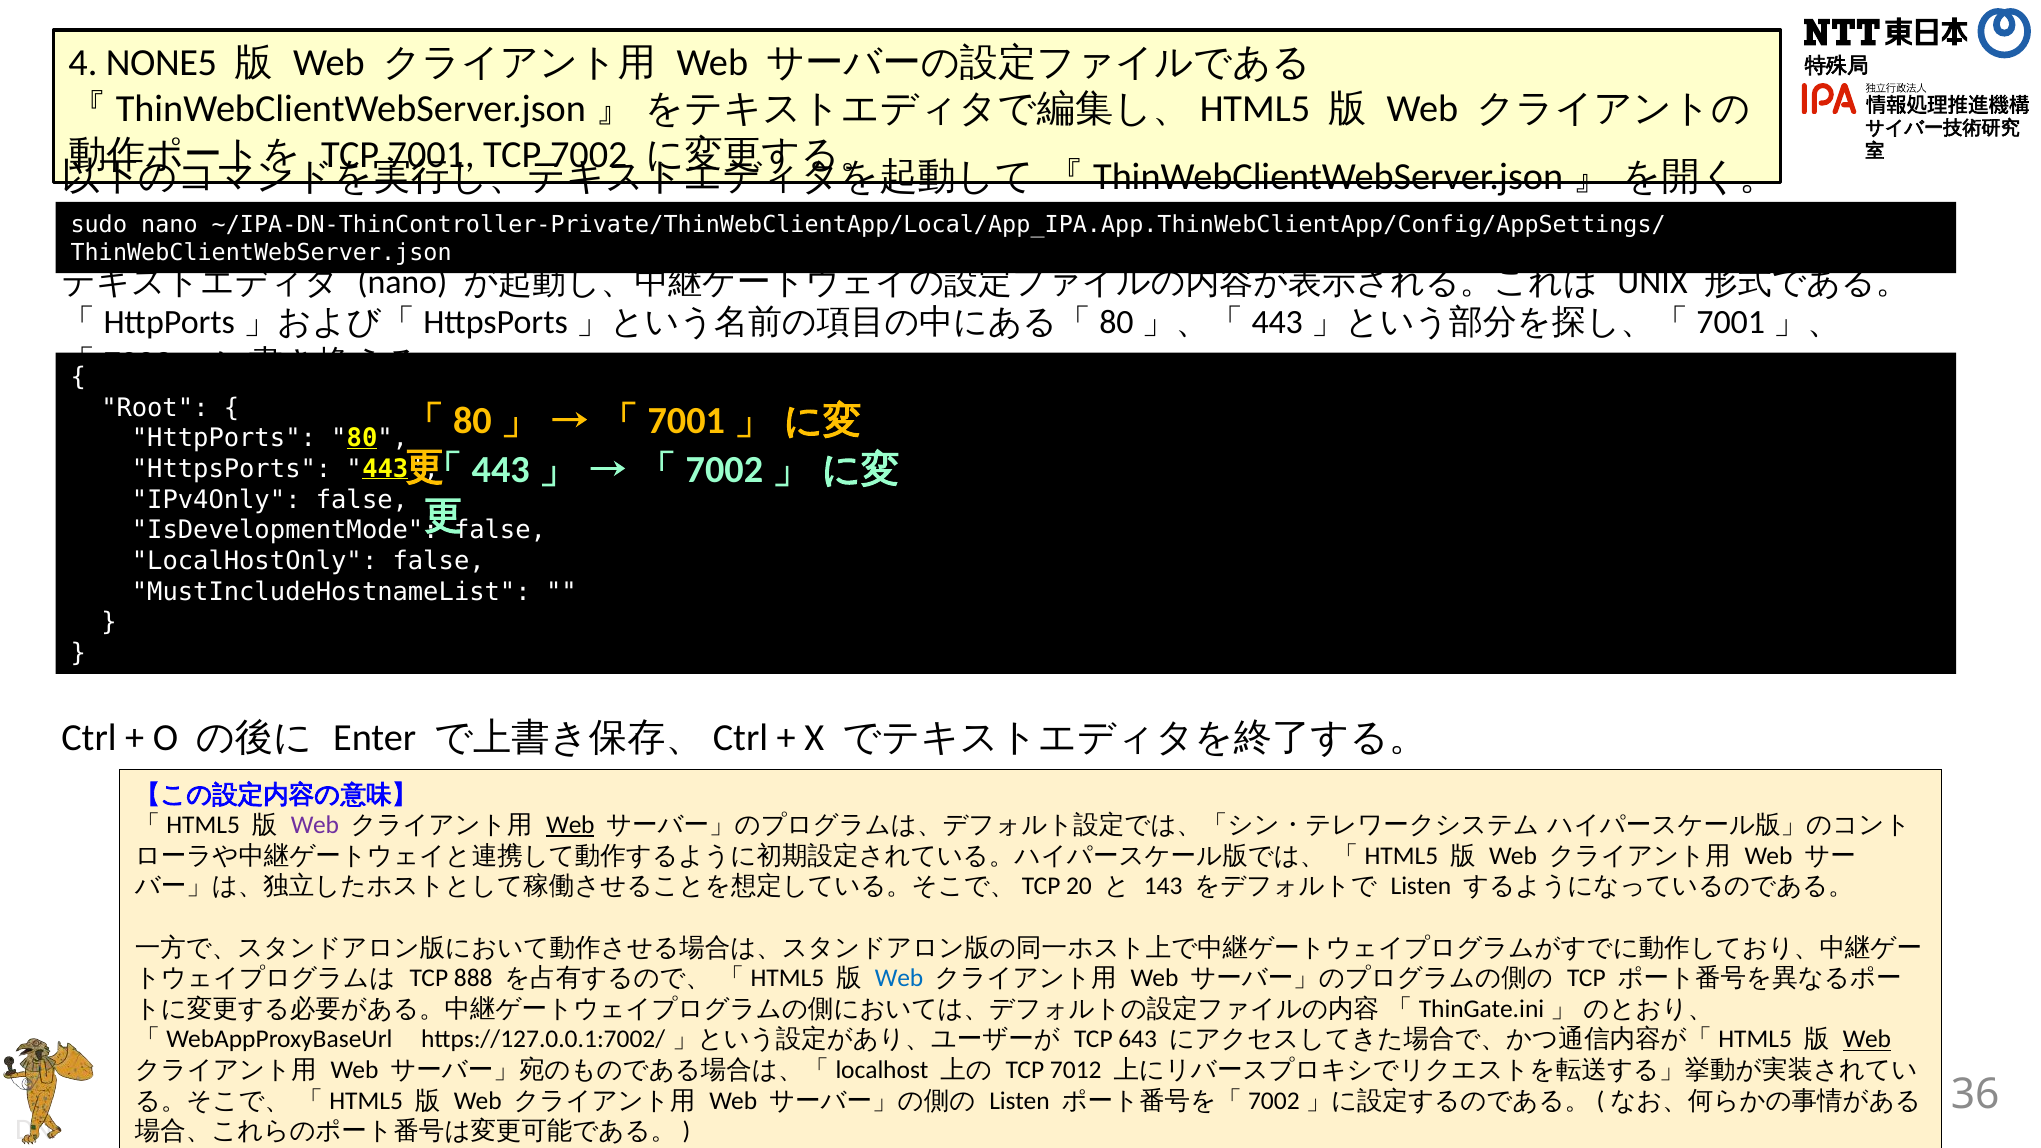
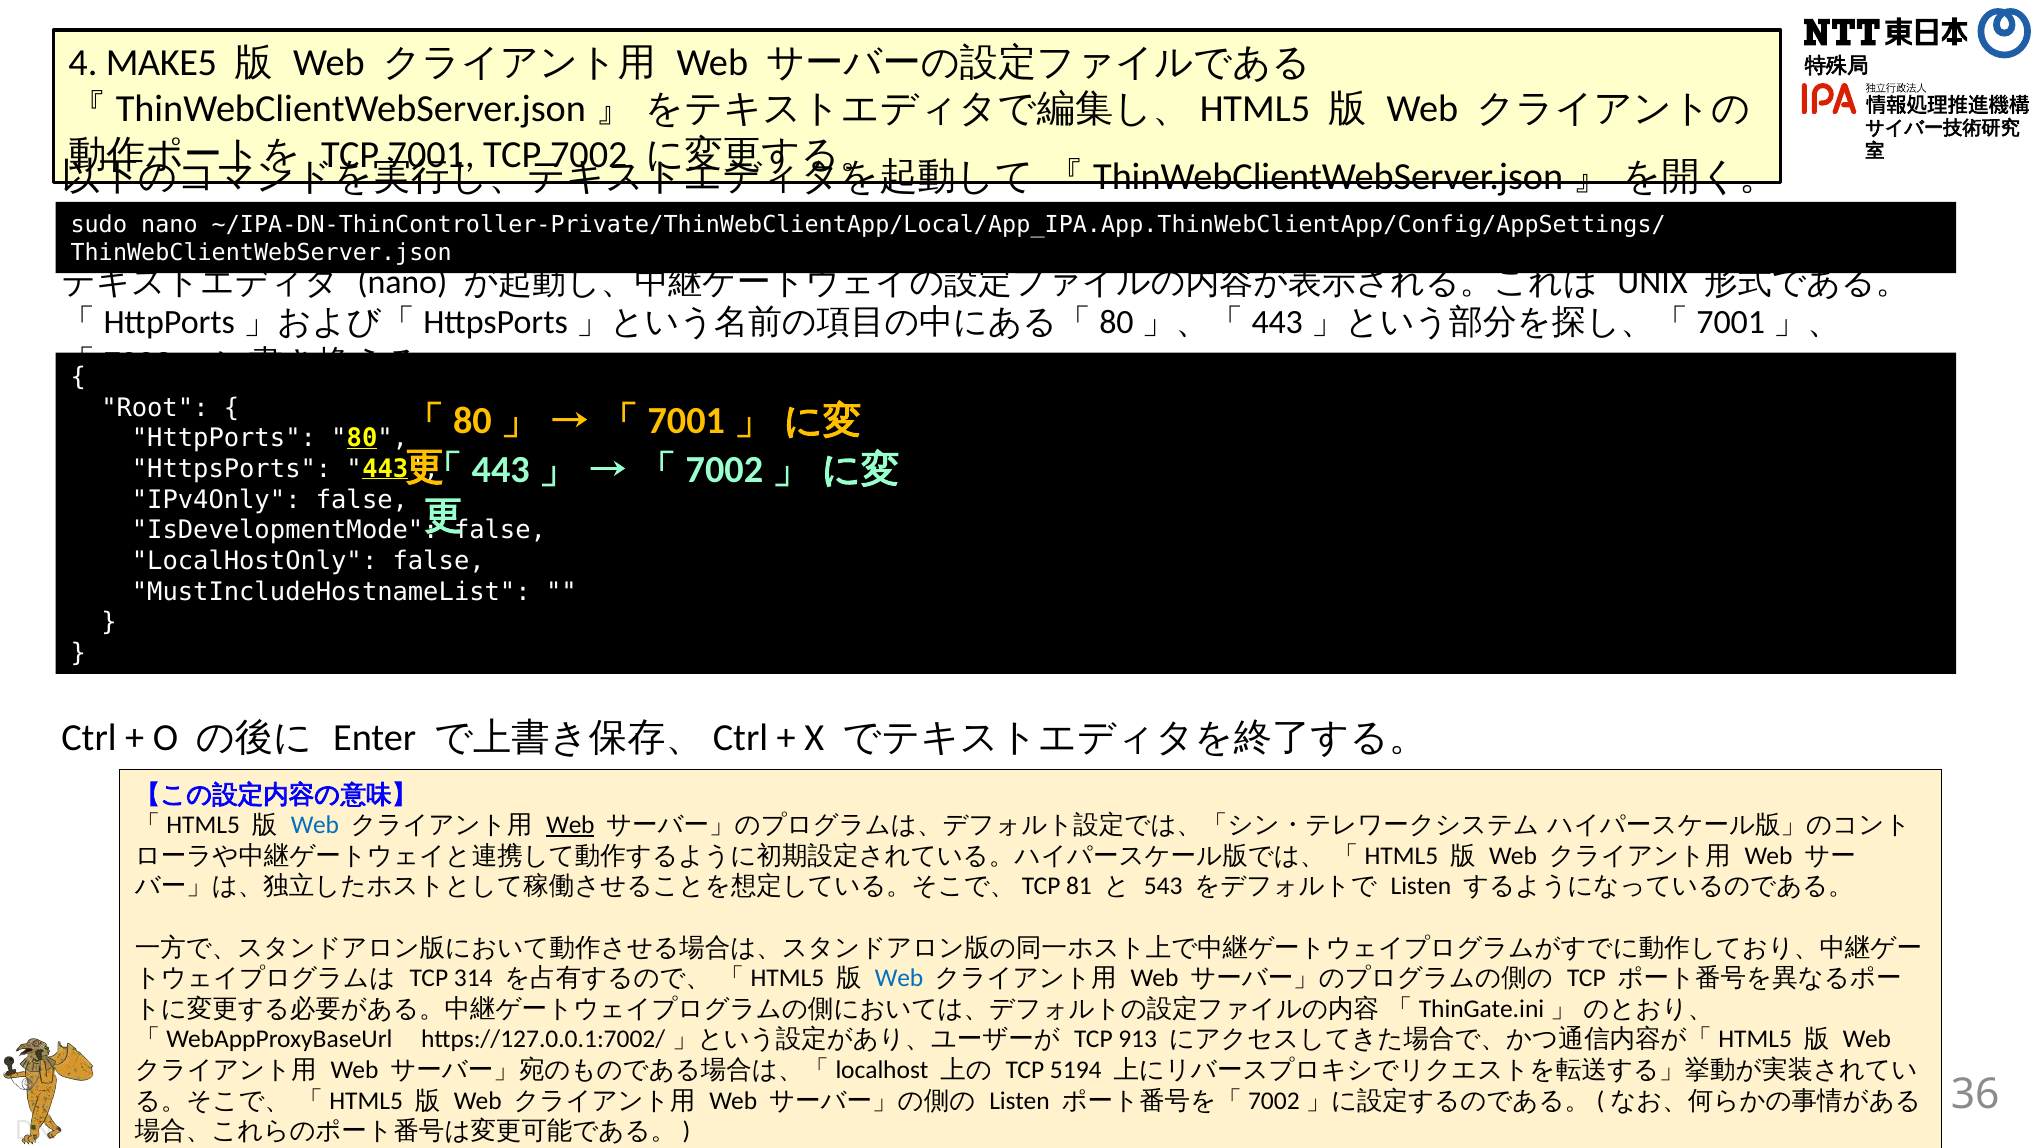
NONE5: NONE5 -> MAKE5 (161, 63)
Web colour: purple -> blue (315, 825)
20: 20 -> 81 (1079, 886)
143: 143 -> 543 (1163, 886)
888: 888 -> 314 (473, 978)
643: 643 -> 913 (1138, 1040)
Web underline: present -> none (1867, 1040)
7012: 7012 -> 5194 (1076, 1070)
